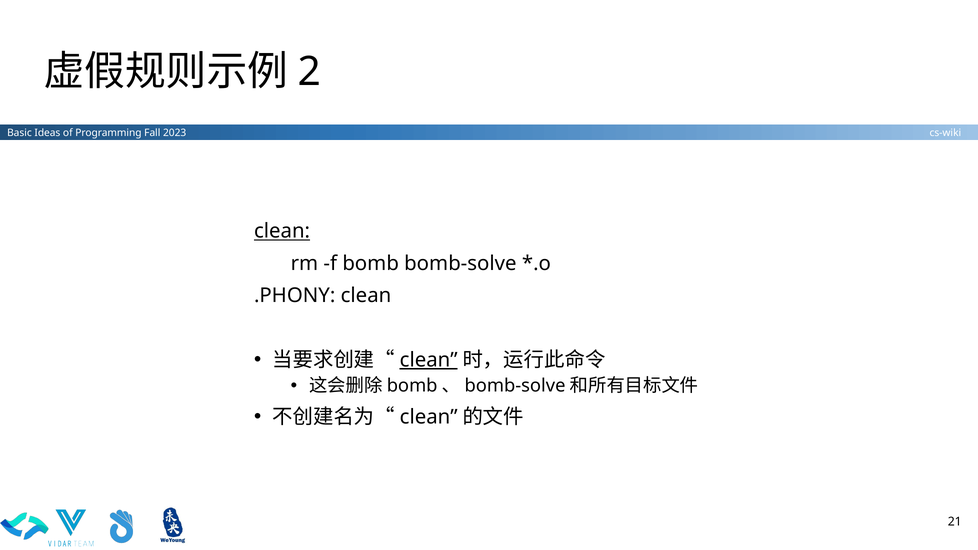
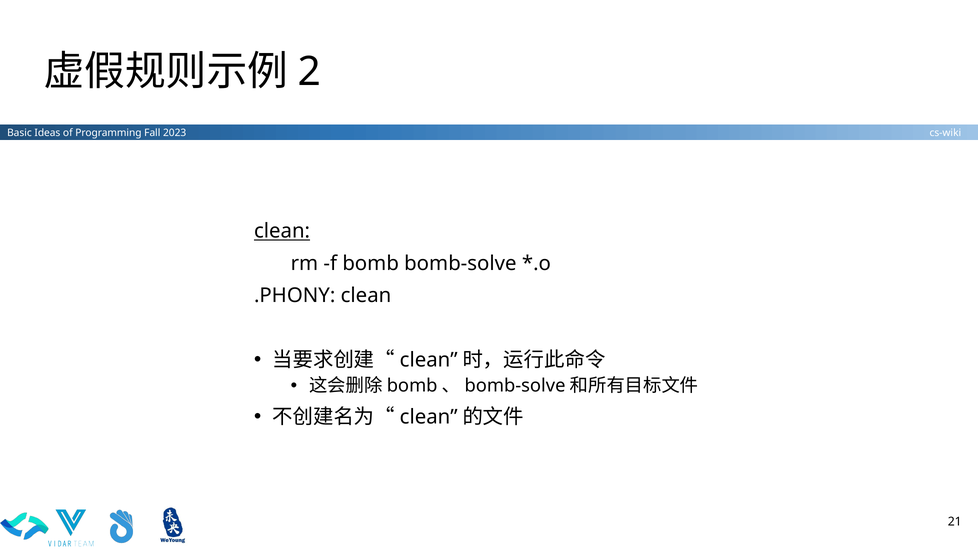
clean underline: present -> none (429, 360)
